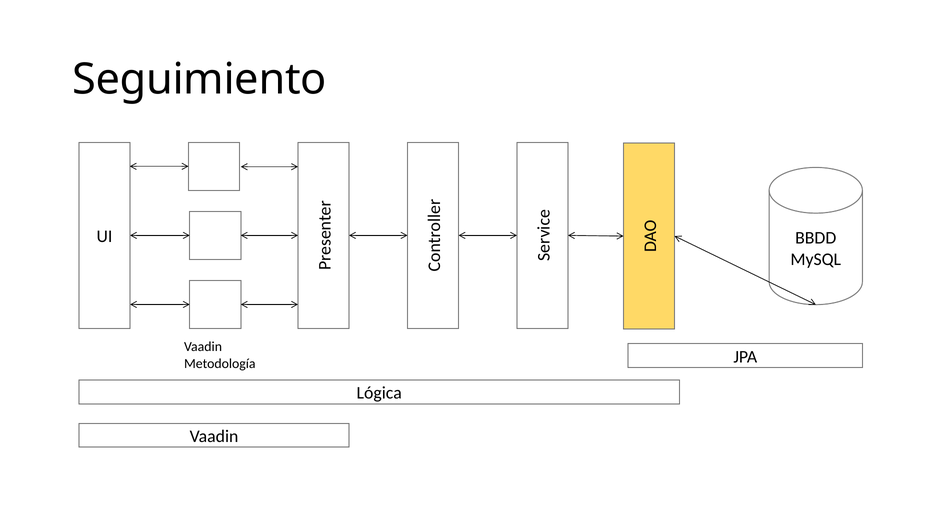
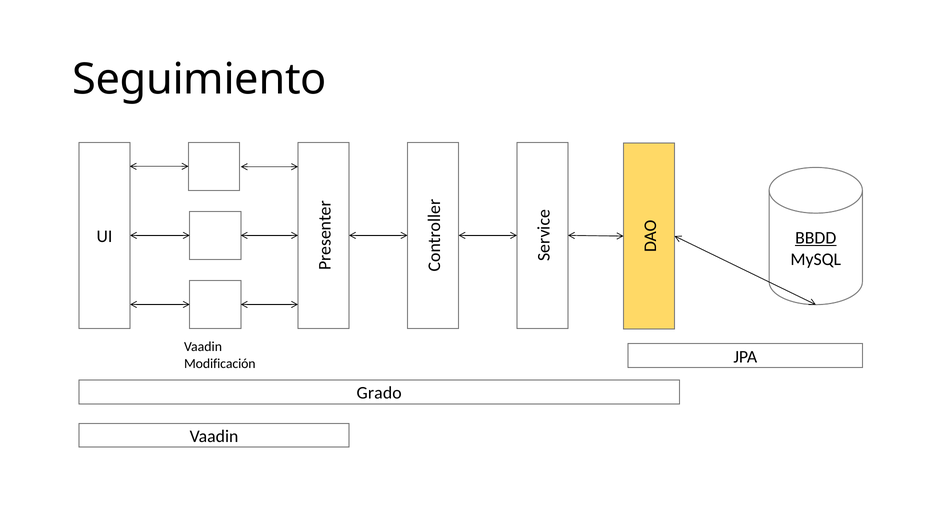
BBDD underline: none -> present (816, 238)
Metodología: Metodología -> Modificación (220, 364)
Lógica: Lógica -> Grado (379, 393)
